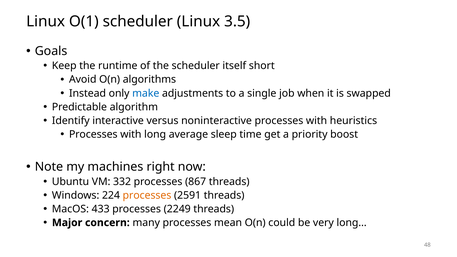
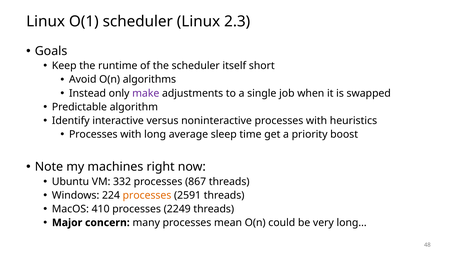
3.5: 3.5 -> 2.3 (237, 21)
make colour: blue -> purple (146, 93)
433: 433 -> 410 (101, 209)
